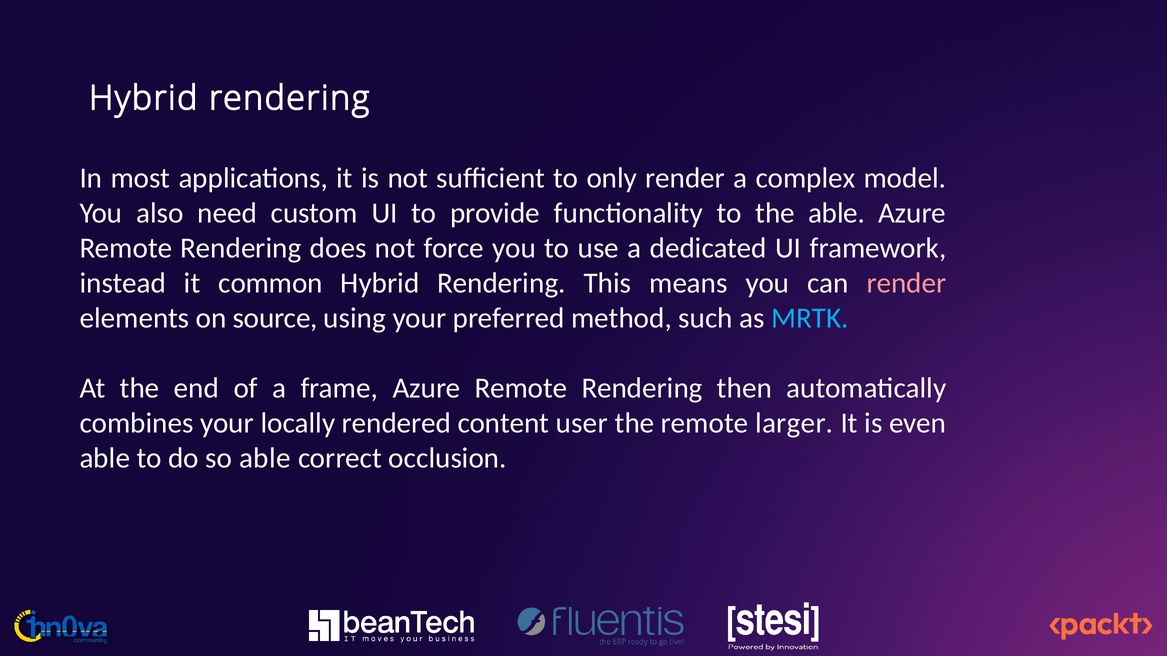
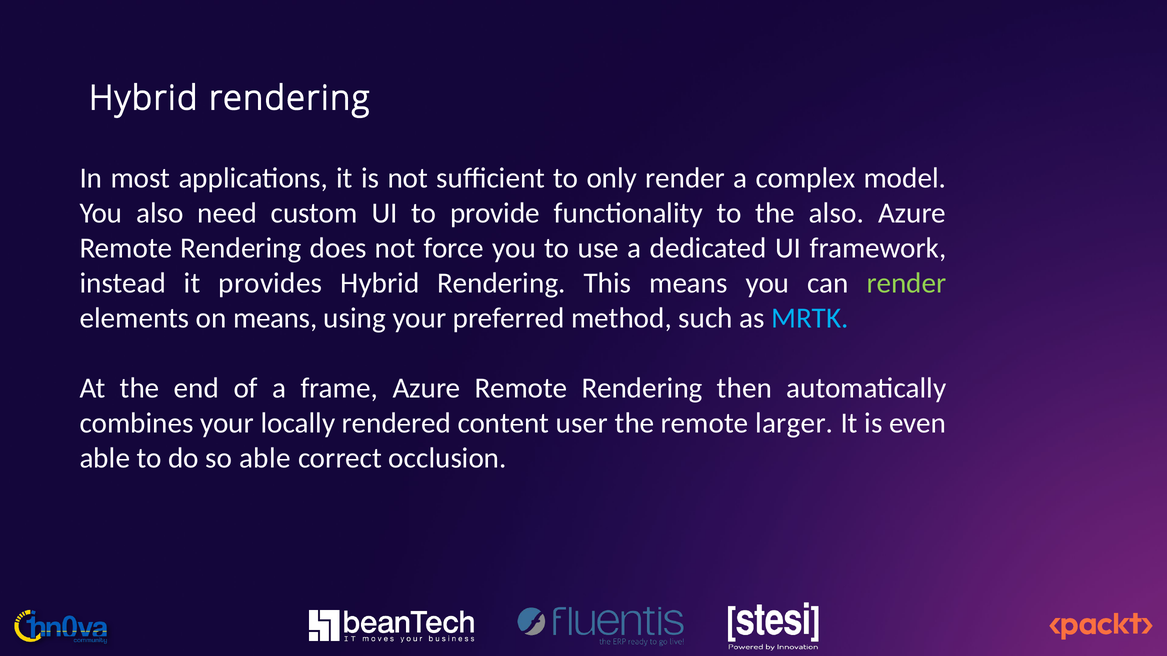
the able: able -> also (836, 213)
common: common -> provides (270, 283)
render colour: pink -> light green (906, 283)
on source: source -> means (275, 318)
